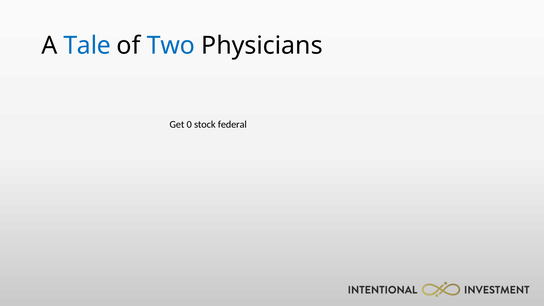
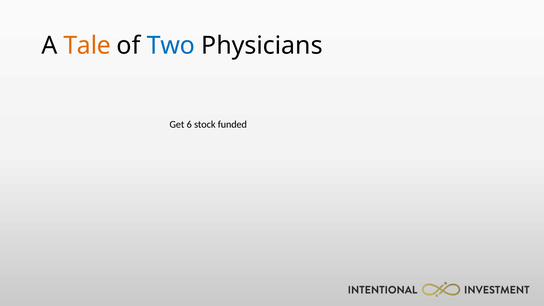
Tale colour: blue -> orange (87, 46)
0: 0 -> 6 (189, 125)
federal: federal -> funded (232, 125)
